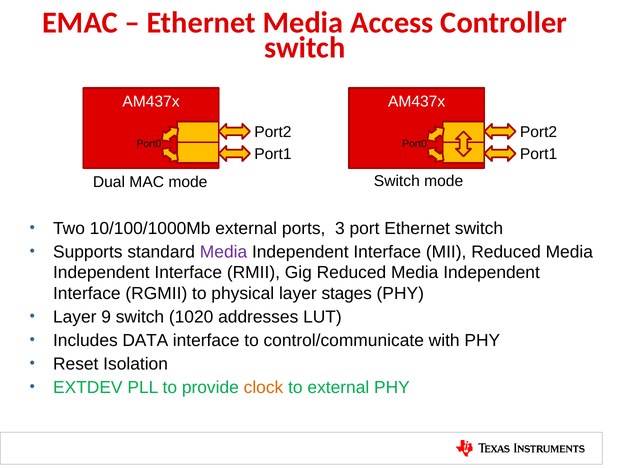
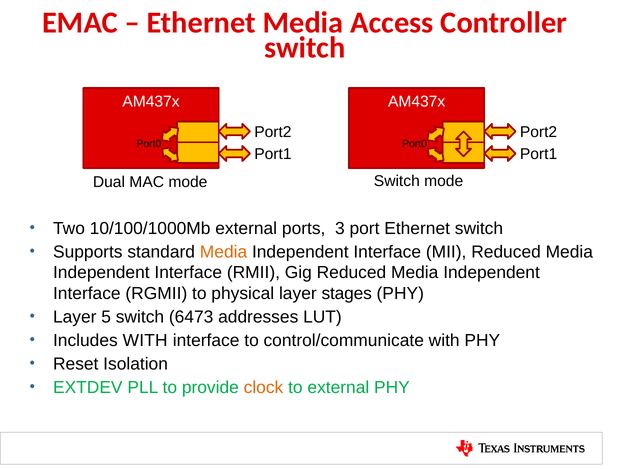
Media colour: purple -> orange (224, 252)
9: 9 -> 5 (106, 317)
1020: 1020 -> 6473 (191, 317)
Includes DATA: DATA -> WITH (145, 340)
